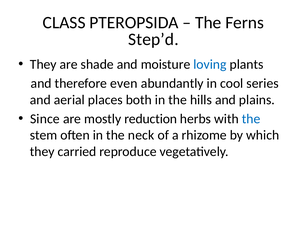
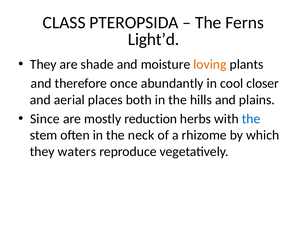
Step’d: Step’d -> Light’d (154, 39)
loving colour: blue -> orange (210, 64)
even: even -> once (124, 84)
series: series -> closer (263, 84)
carried: carried -> waters (77, 152)
